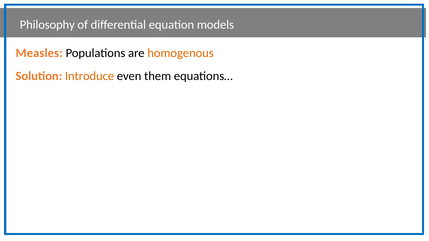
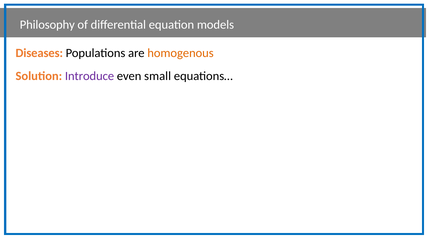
Measles: Measles -> Diseases (39, 53)
Introduce colour: orange -> purple (90, 76)
them: them -> small (158, 76)
